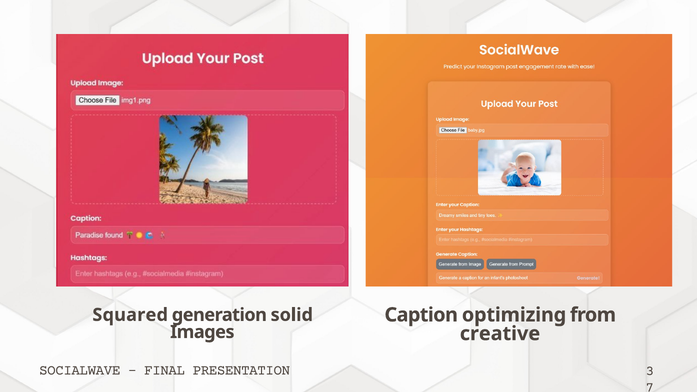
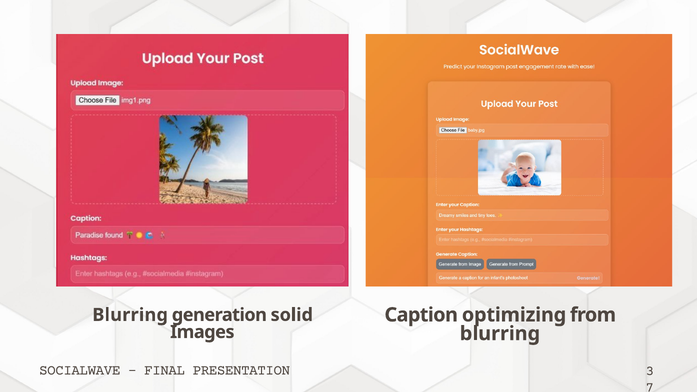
Squared: Squared -> Blurring (130, 315)
creative: creative -> blurring (500, 334)
